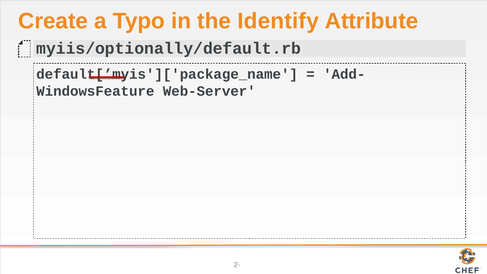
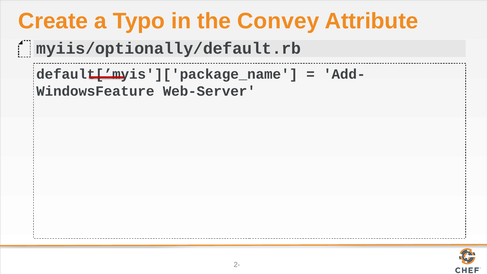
Identify: Identify -> Convey (278, 21)
